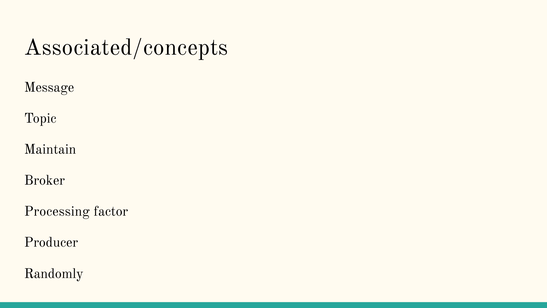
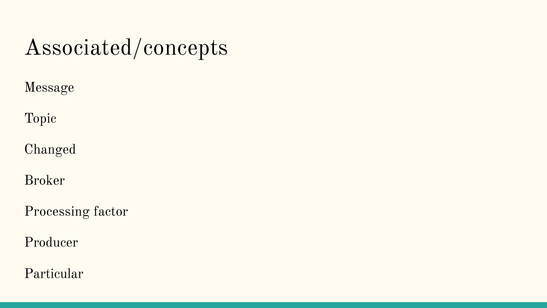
Maintain: Maintain -> Changed (50, 149)
Randomly: Randomly -> Particular (54, 273)
